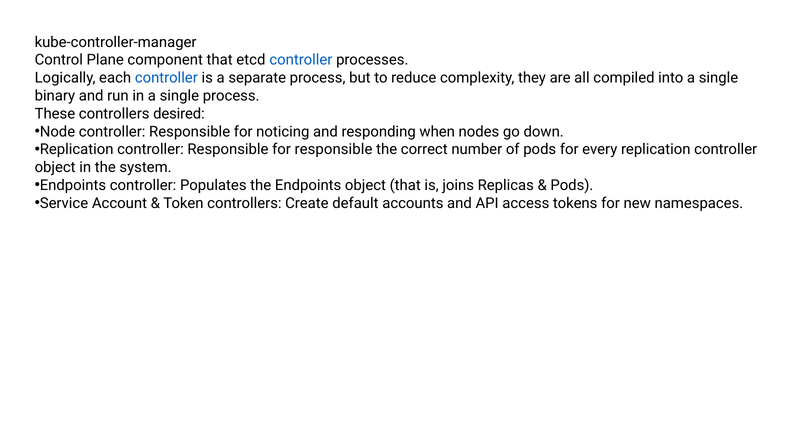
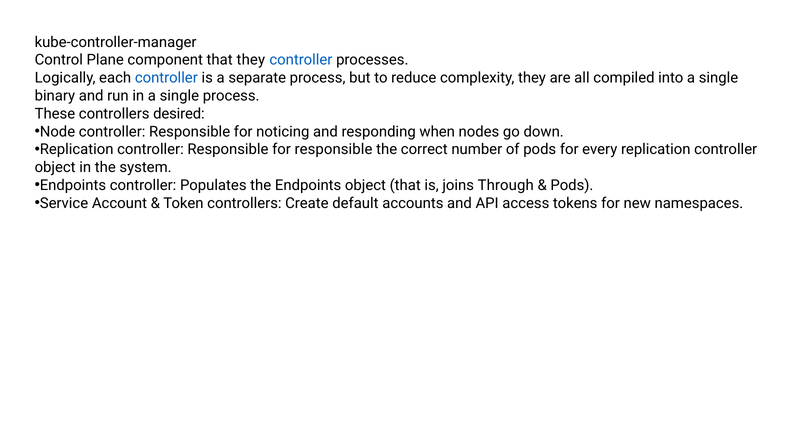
that etcd: etcd -> they (251, 60)
Replicas: Replicas -> Through (506, 185)
